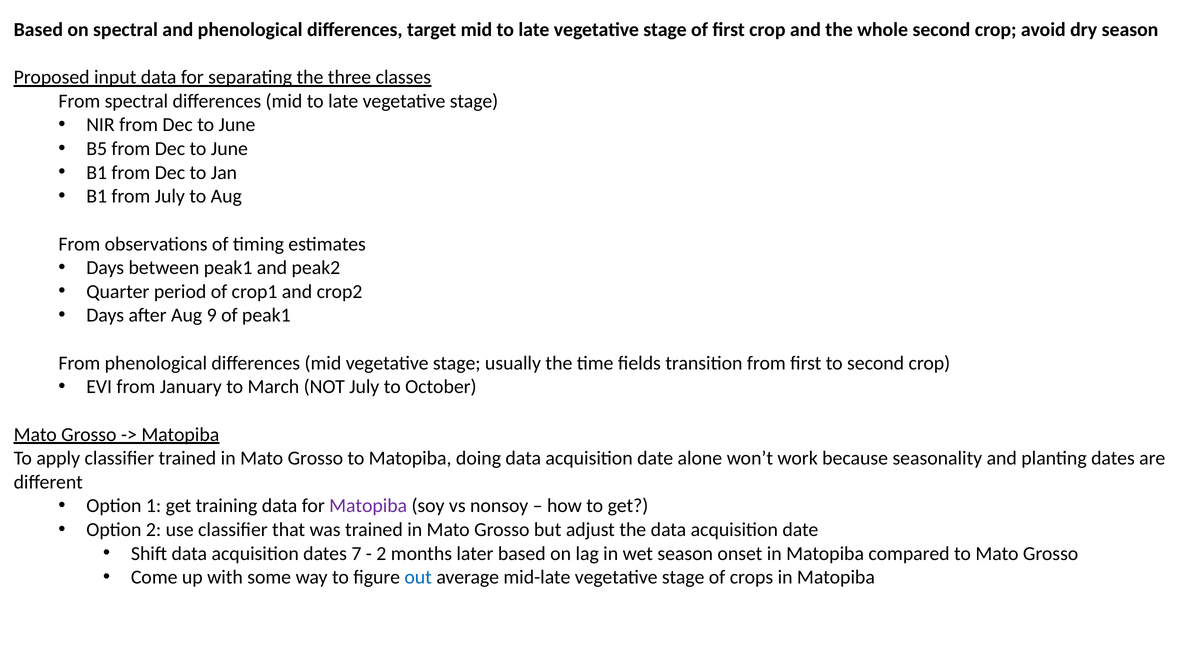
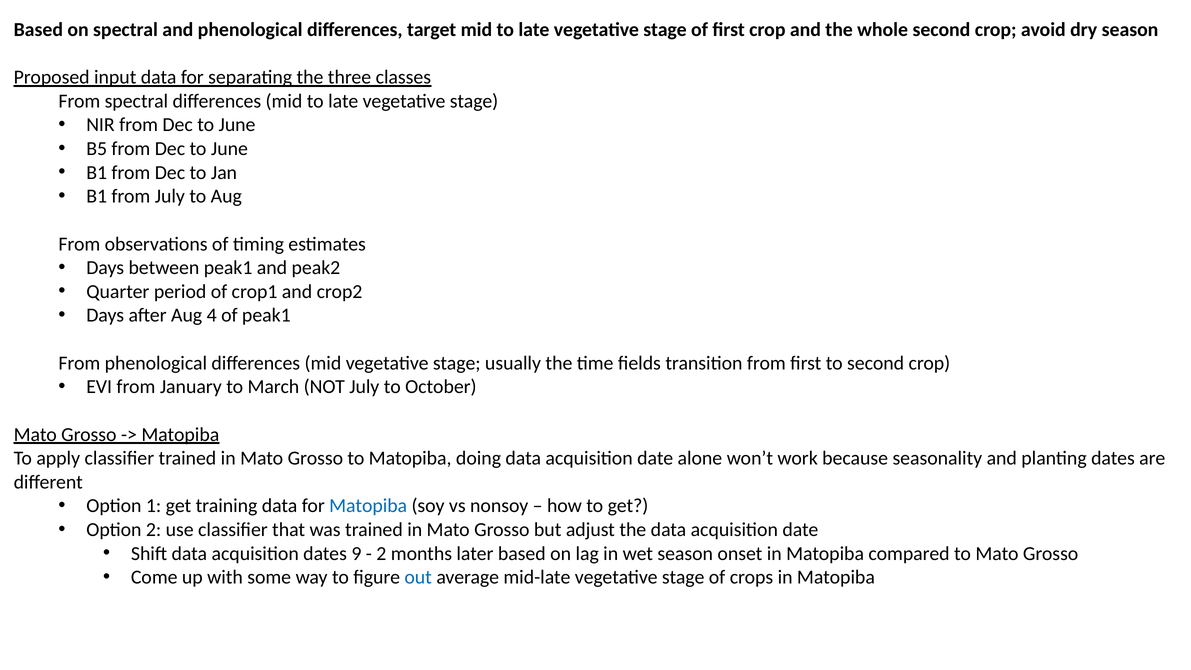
9: 9 -> 4 (212, 315)
Matopiba colour: purple -> blue (368, 506)
7: 7 -> 9 (356, 553)
